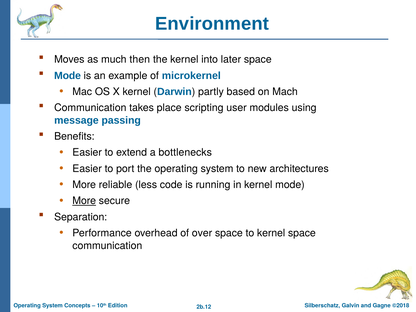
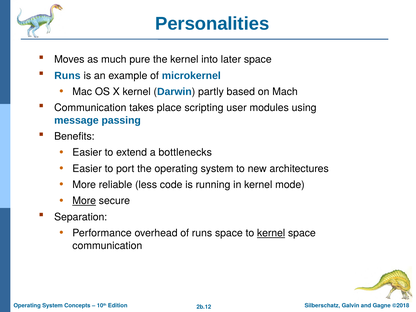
Environment: Environment -> Personalities (212, 24)
then: then -> pure (140, 59)
Mode: Mode -> Runs (67, 76)
of over: over -> runs (202, 233)
kernel underline: none -> present (271, 233)
